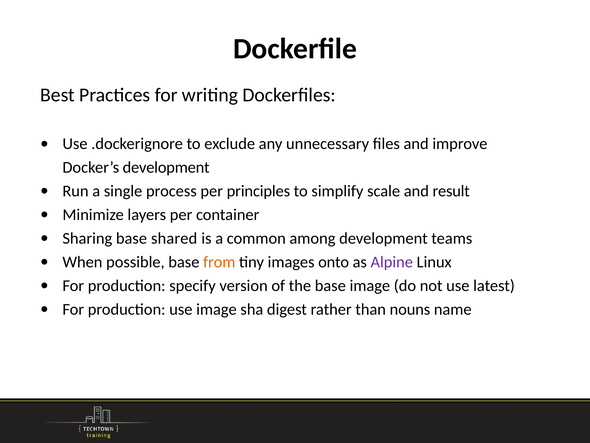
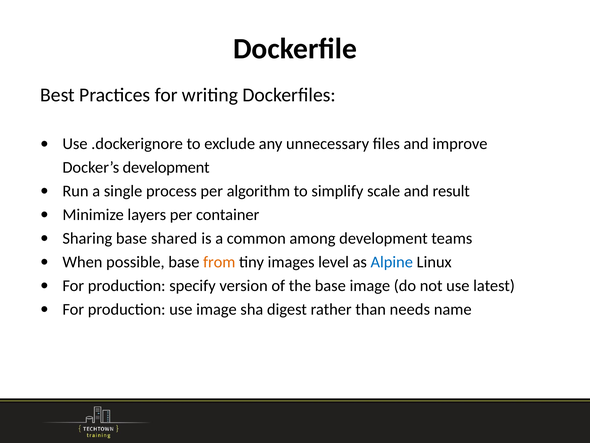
principles: principles -> algorithm (258, 191)
onto: onto -> level (334, 262)
Alpine colour: purple -> blue (392, 262)
nouns: nouns -> needs (410, 309)
